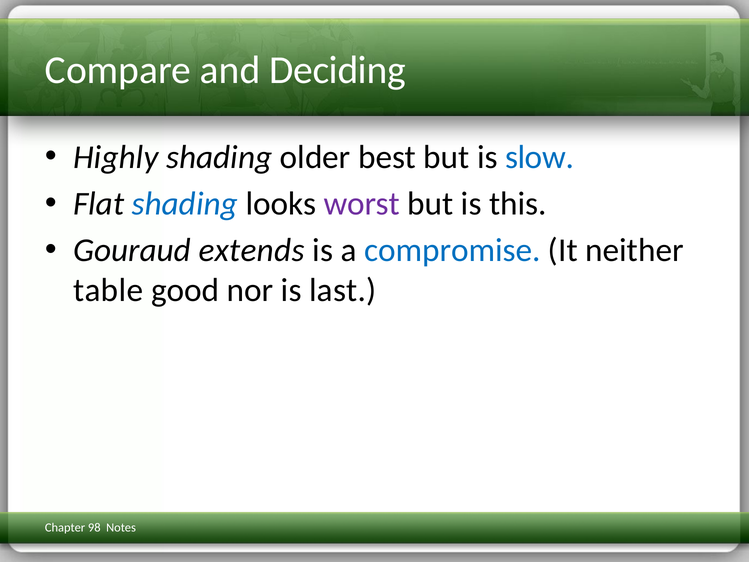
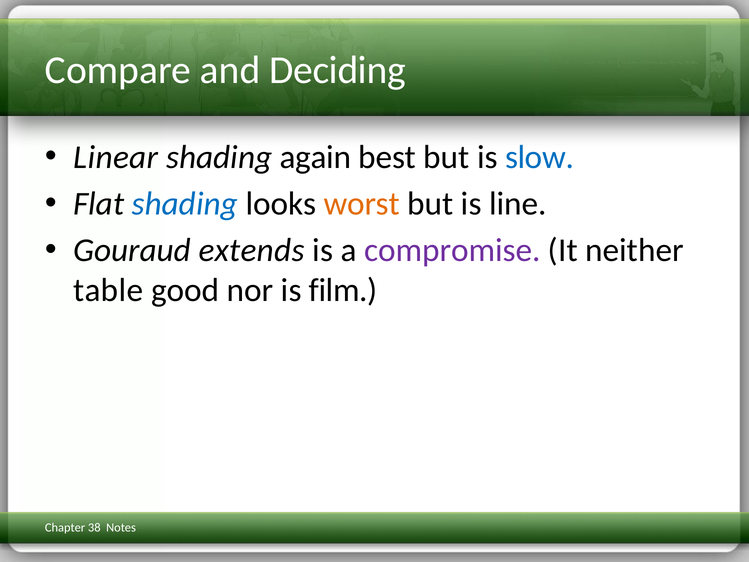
Highly: Highly -> Linear (116, 157)
older: older -> again (315, 157)
worst colour: purple -> orange (362, 204)
this: this -> line (518, 204)
compromise colour: blue -> purple (452, 250)
last: last -> film (343, 290)
98: 98 -> 38 (94, 528)
